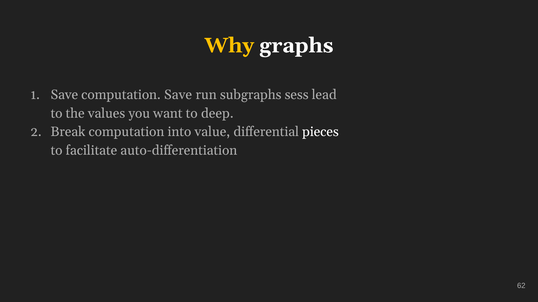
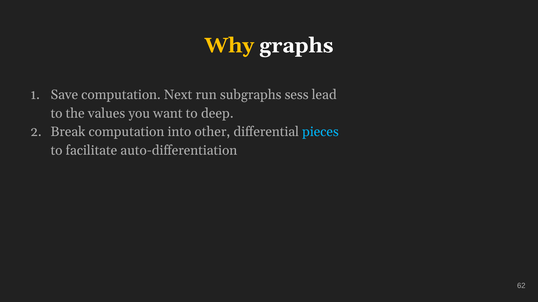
computation Save: Save -> Next (178, 95)
value: value -> other (212, 132)
pieces colour: white -> light blue (320, 132)
